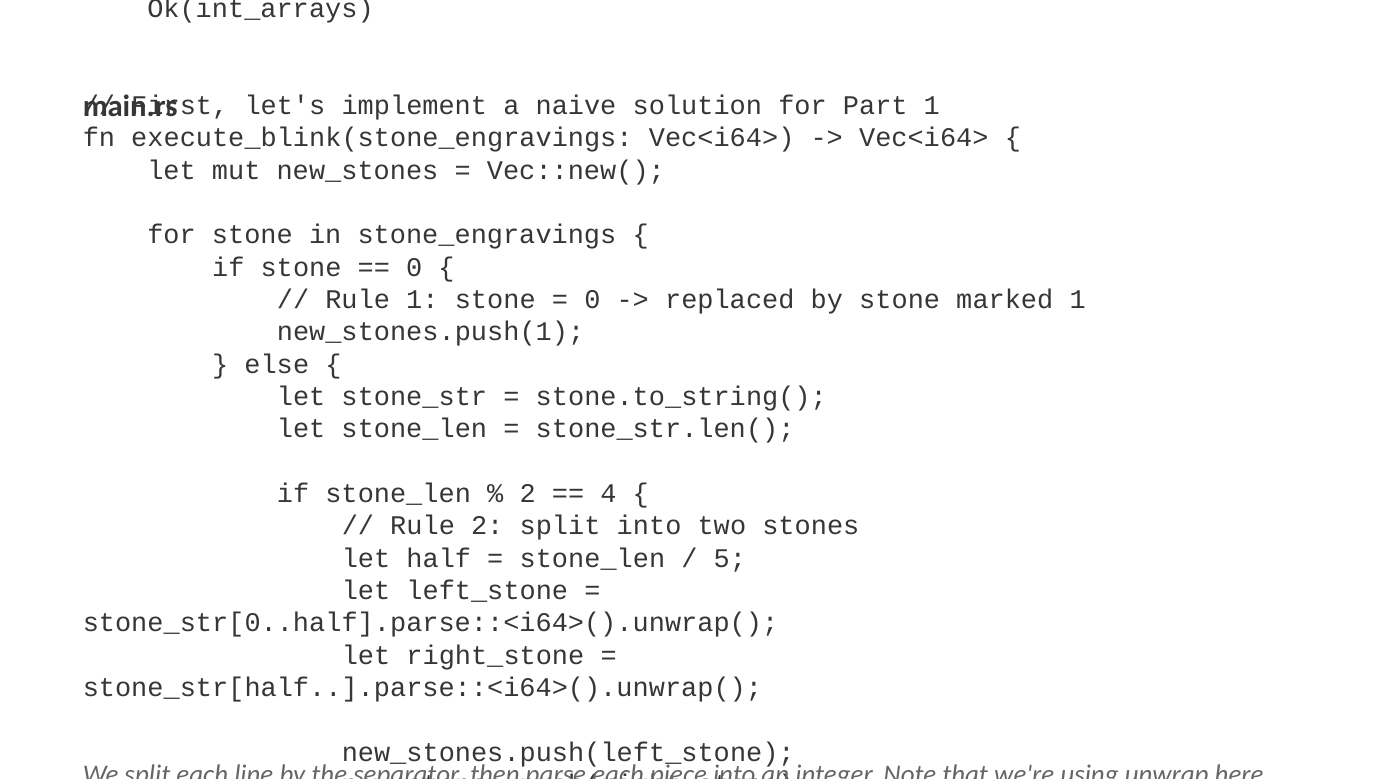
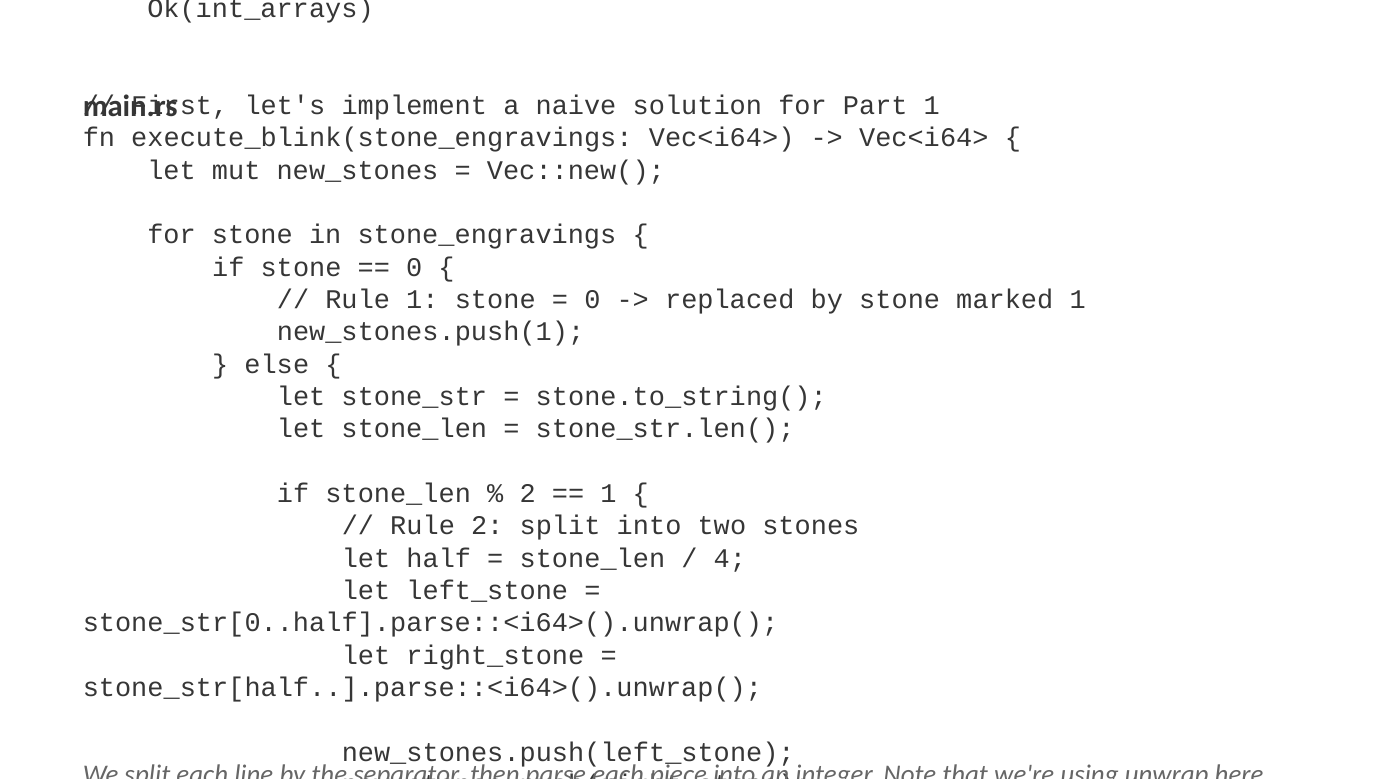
4: 4 -> 1 (609, 493)
5: 5 -> 4 (730, 558)
